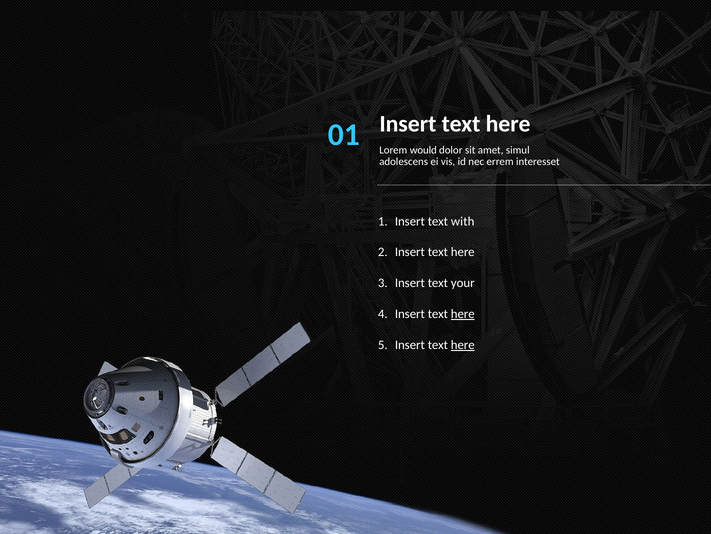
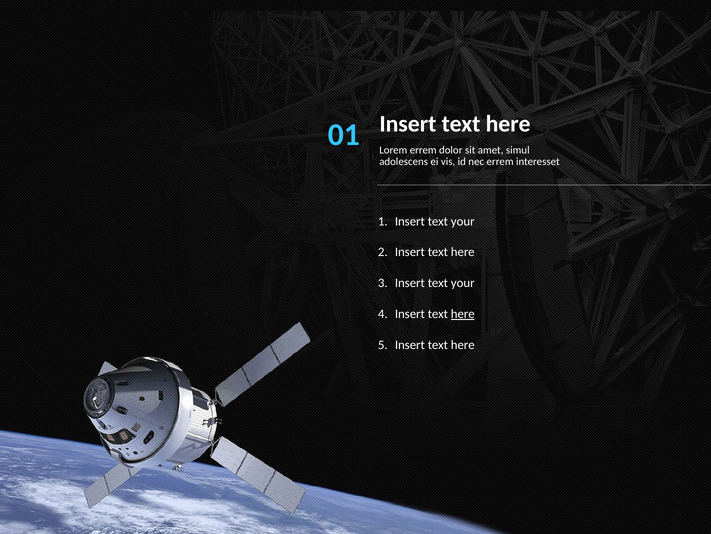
Lorem would: would -> errem (423, 150)
with: with -> your (463, 221)
here underline: present -> none (463, 344)
